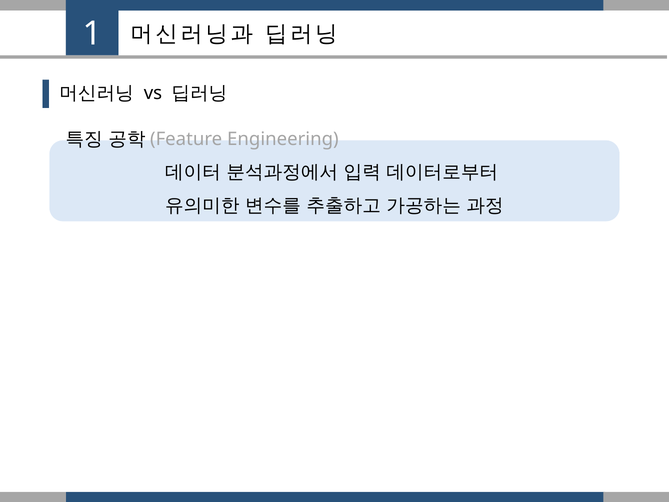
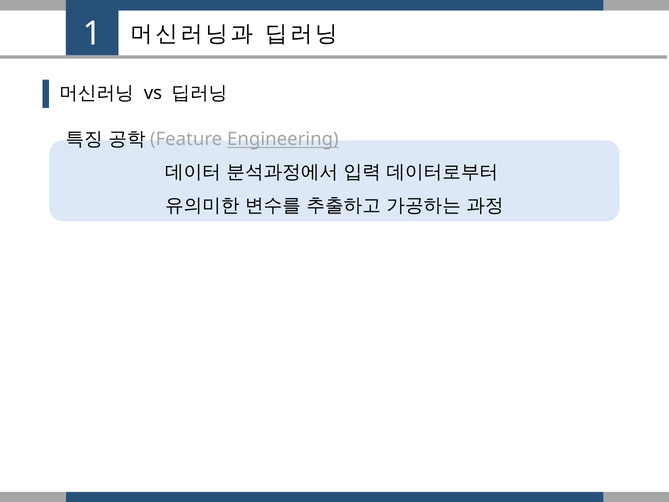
Engineering underline: none -> present (283, 139)
